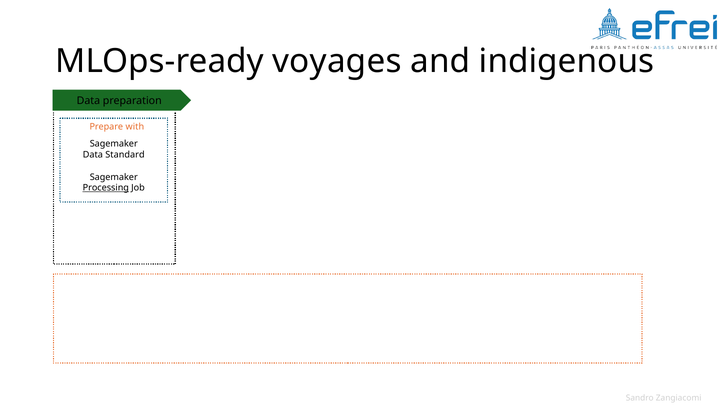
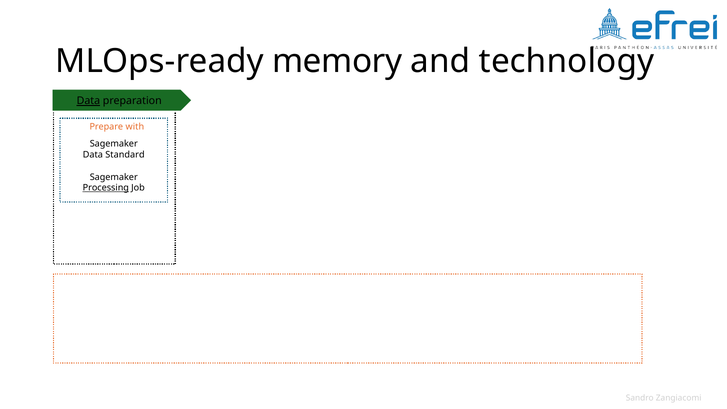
voyages: voyages -> memory (337, 61)
indigenous: indigenous -> technology (567, 61)
Data underline: none -> present (88, 101)
